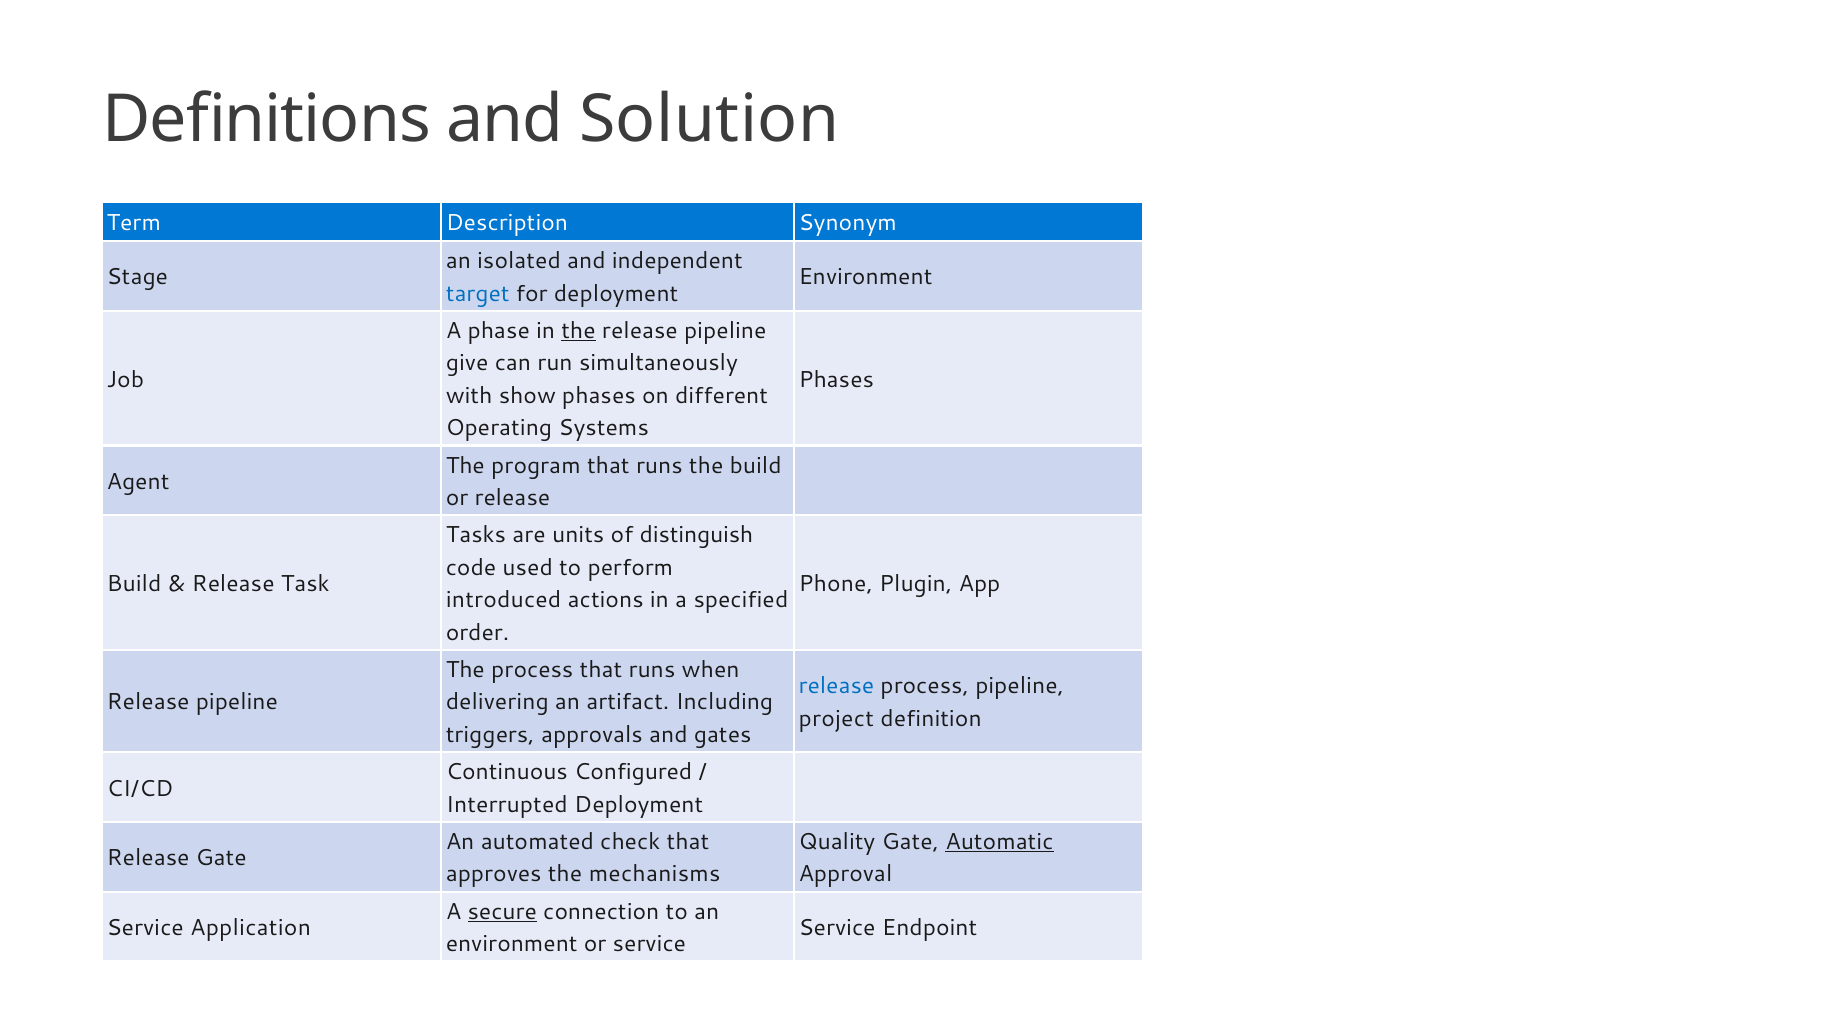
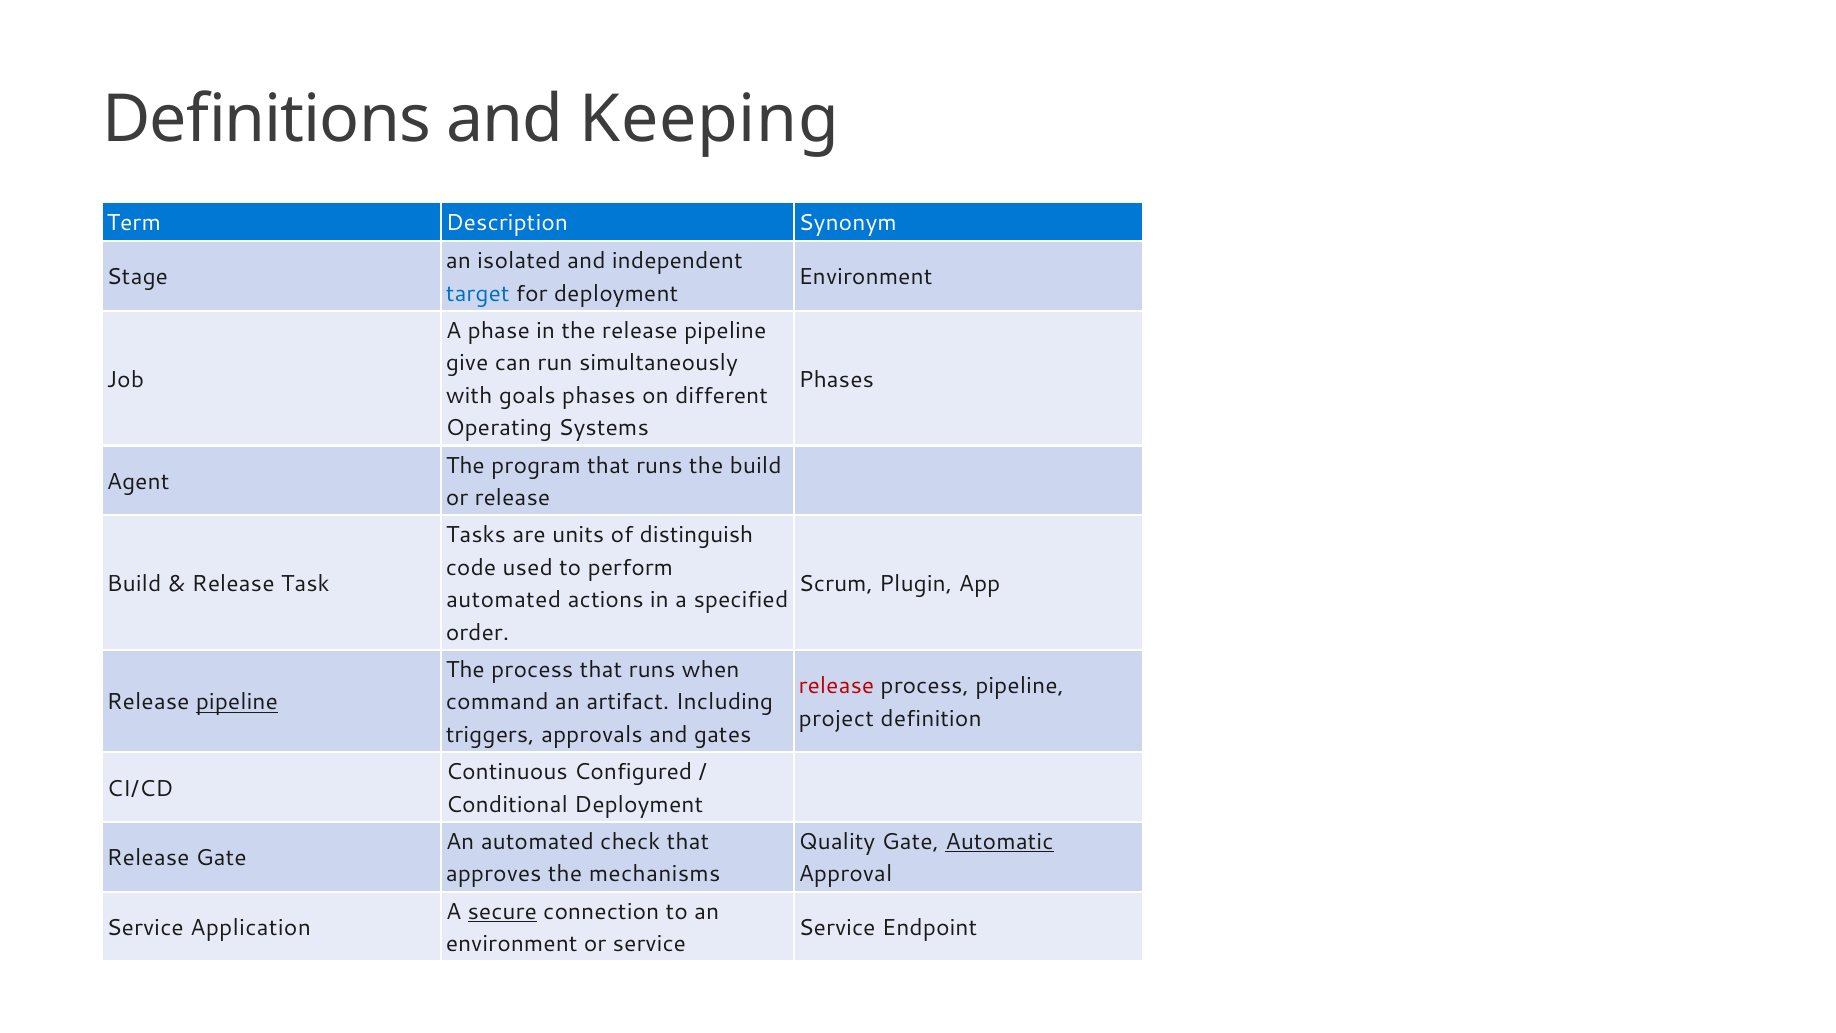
Solution: Solution -> Keeping (709, 120)
the underline: present -> none (578, 331)
show: show -> goals (527, 396)
Phone: Phone -> Scrum (836, 584)
introduced: introduced -> automated (504, 600)
release colour: blue -> red (836, 686)
pipeline underline: none -> present (237, 702)
delivering: delivering -> command (497, 702)
Interrupted: Interrupted -> Conditional (507, 804)
